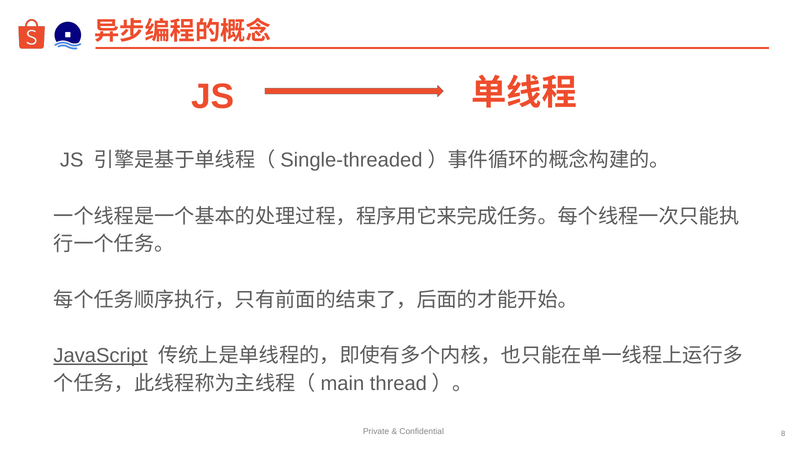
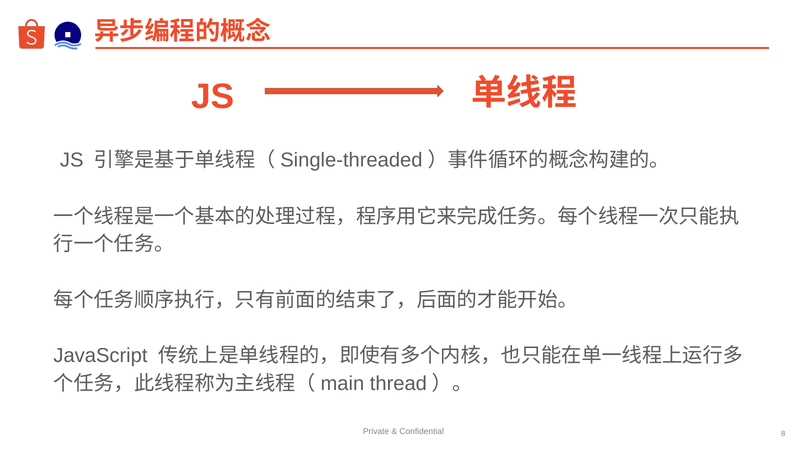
JavaScript underline: present -> none (100, 356)
